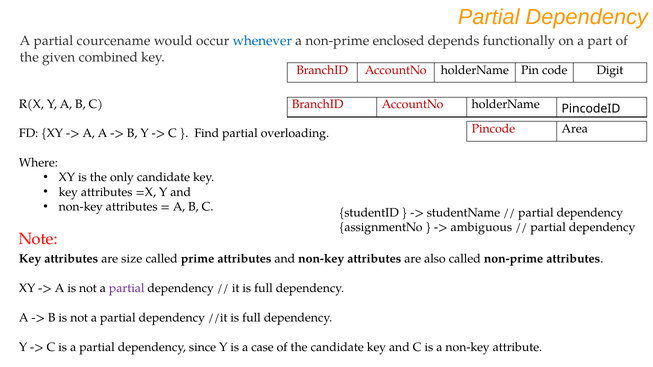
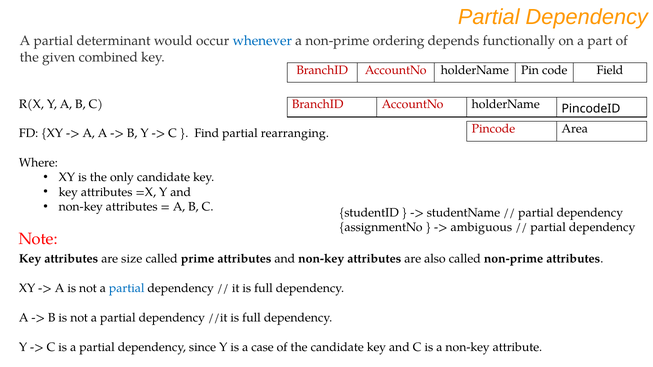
courcename: courcename -> determinant (114, 41)
enclosed: enclosed -> ordering (399, 41)
Digit: Digit -> Field (610, 70)
overloading: overloading -> rearranging (295, 133)
partial colour: purple -> blue (127, 289)
